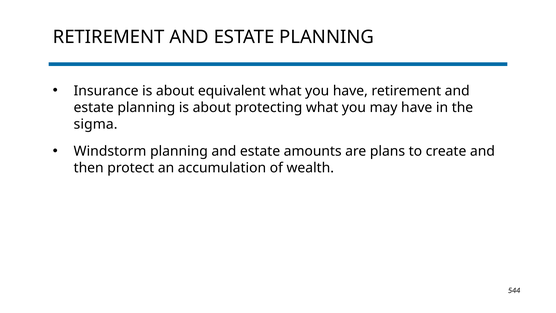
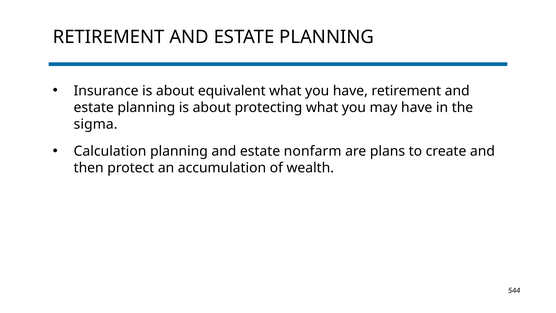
Windstorm: Windstorm -> Calculation (110, 151)
amounts: amounts -> nonfarm (313, 151)
